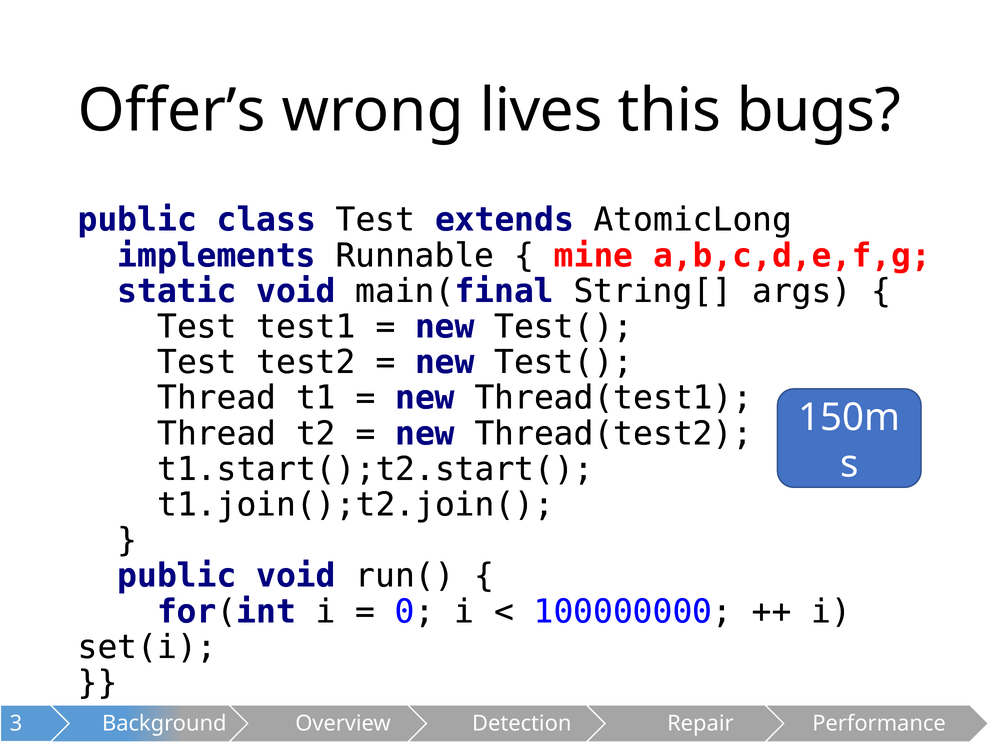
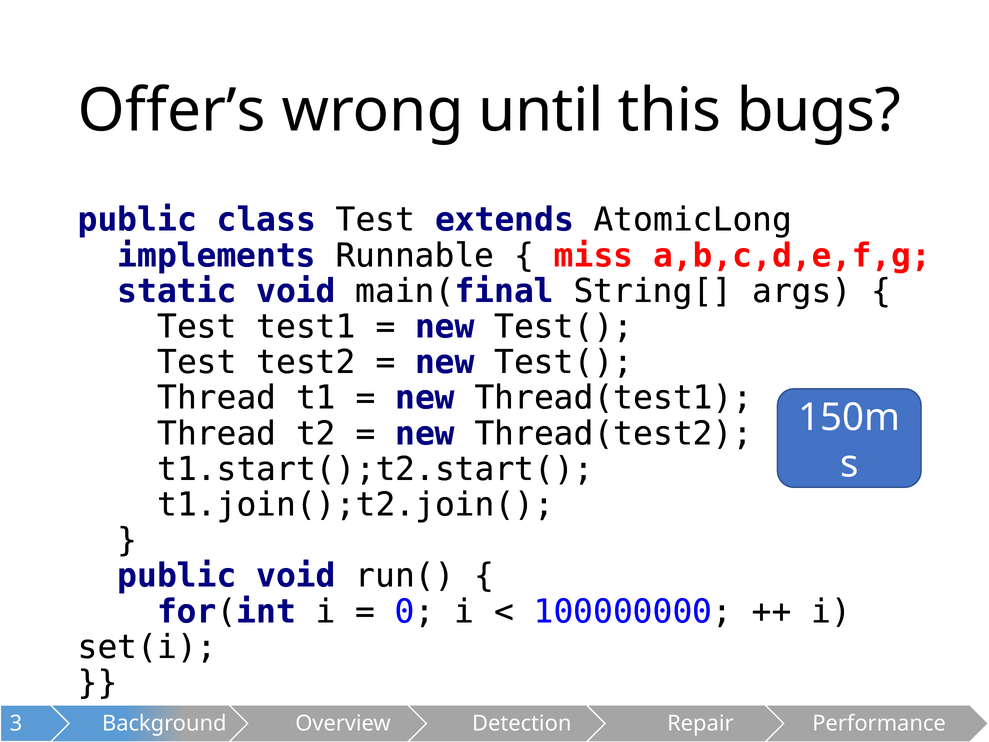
lives: lives -> until (541, 111)
mine: mine -> miss (594, 256)
